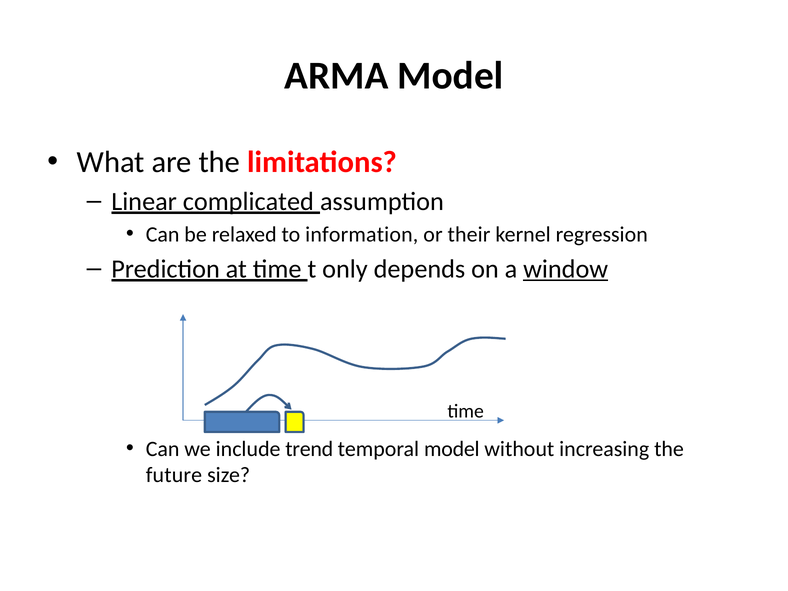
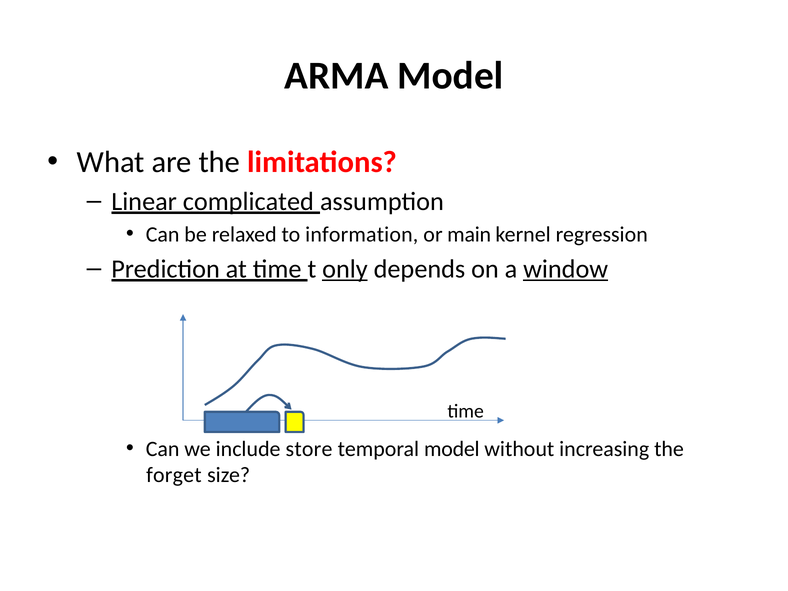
their: their -> main (469, 234)
only underline: none -> present (345, 269)
trend: trend -> store (309, 449)
future: future -> forget (174, 475)
